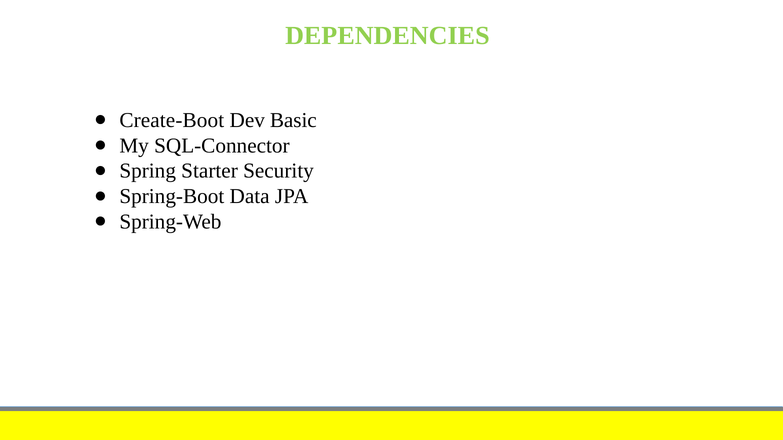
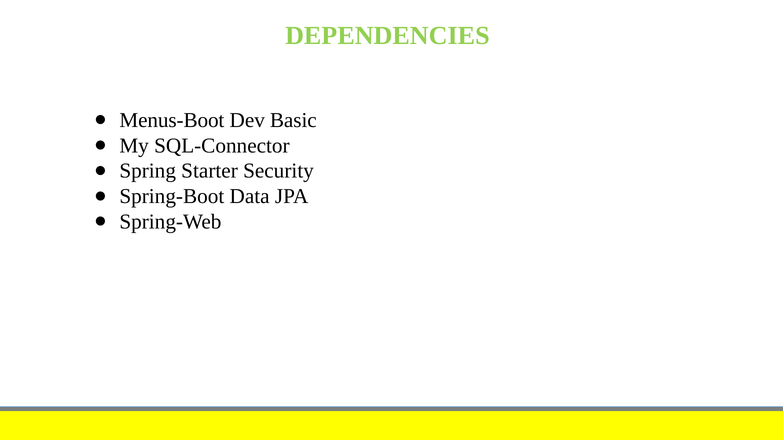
Create-Boot: Create-Boot -> Menus-Boot (172, 120)
